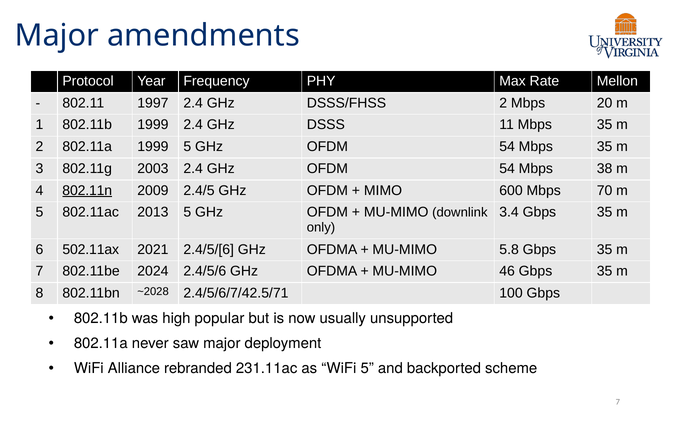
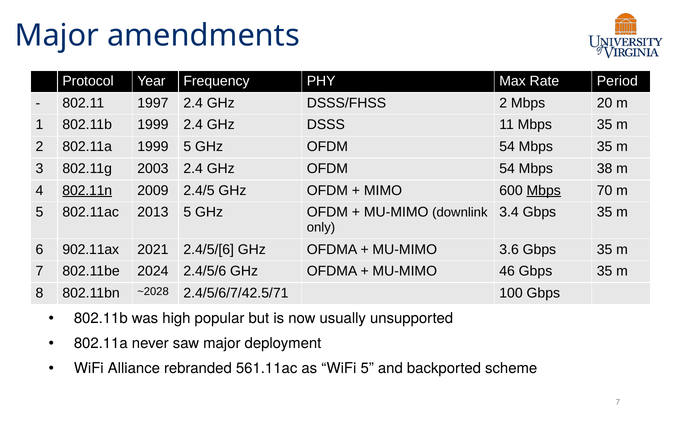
Mellon: Mellon -> Period (617, 81)
Mbps underline: none -> present (544, 190)
502.11ax: 502.11ax -> 902.11ax (91, 249)
5.8: 5.8 -> 3.6 (509, 249)
231.11ac: 231.11ac -> 561.11ac (267, 368)
